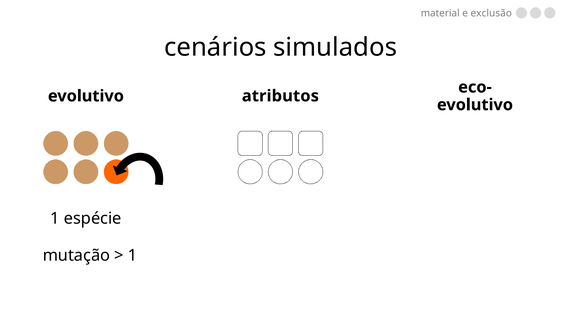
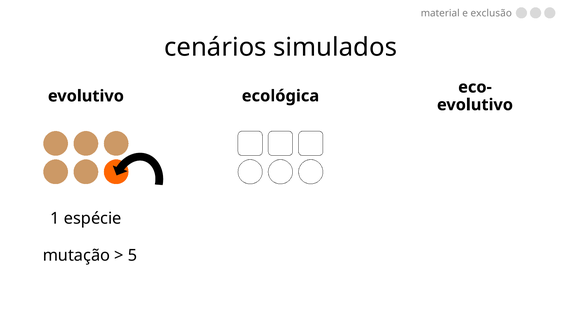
atributos: atributos -> ecológica (280, 96)
1: 1 -> 5 (133, 256)
